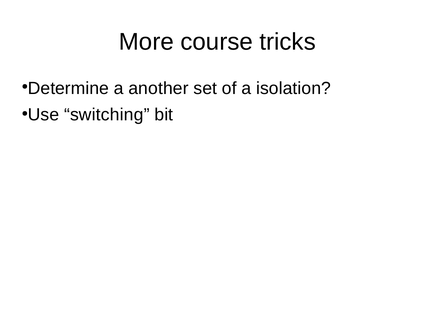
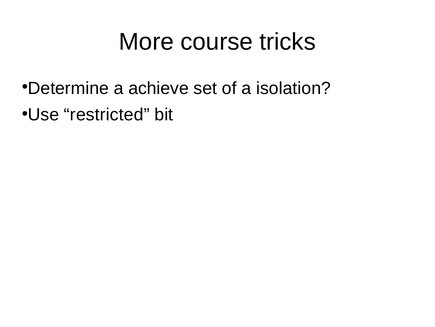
another: another -> achieve (159, 88)
switching: switching -> restricted (107, 115)
